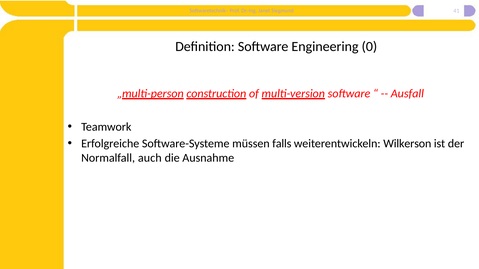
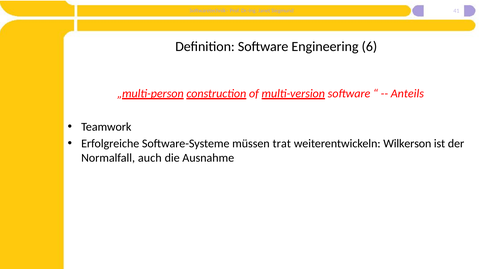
0: 0 -> 6 (369, 46)
Ausfall: Ausfall -> Anteils (407, 94)
falls: falls -> trat (282, 144)
